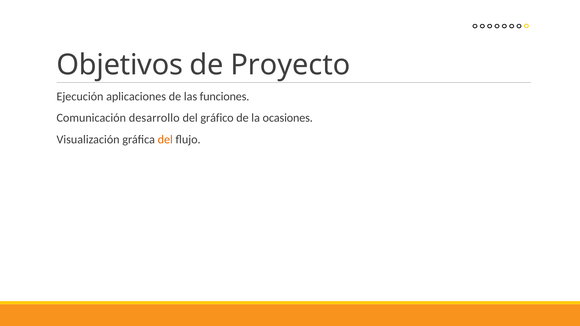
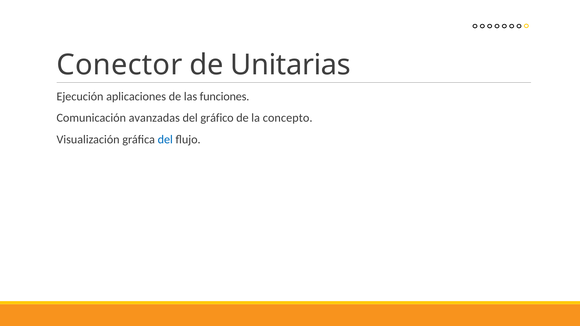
Objetivos: Objetivos -> Conector (119, 65)
Proyecto: Proyecto -> Unitarias (291, 65)
desarrollo: desarrollo -> avanzadas (154, 118)
ocasiones: ocasiones -> concepto (288, 118)
del colour: orange -> blue (165, 139)
